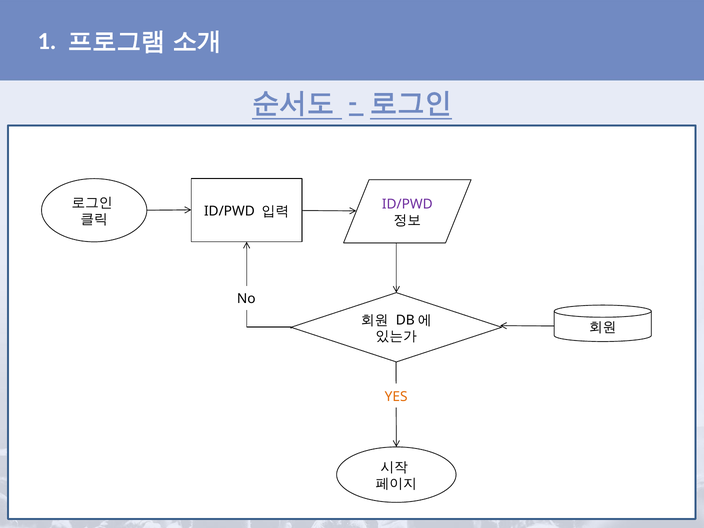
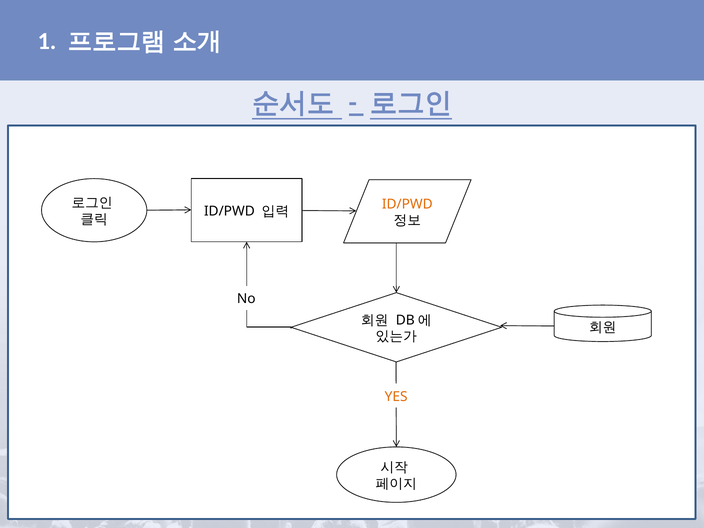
ID/PWD colour: purple -> orange (407, 204)
